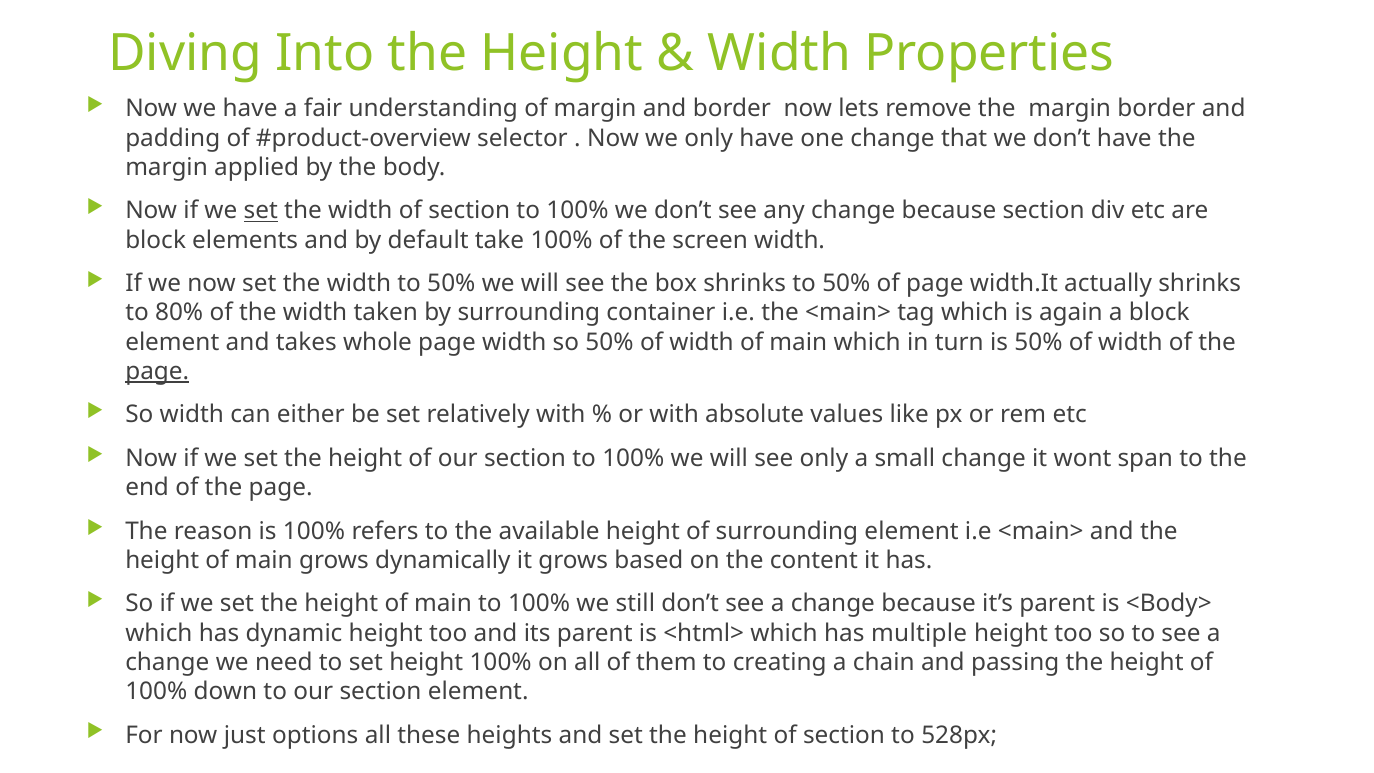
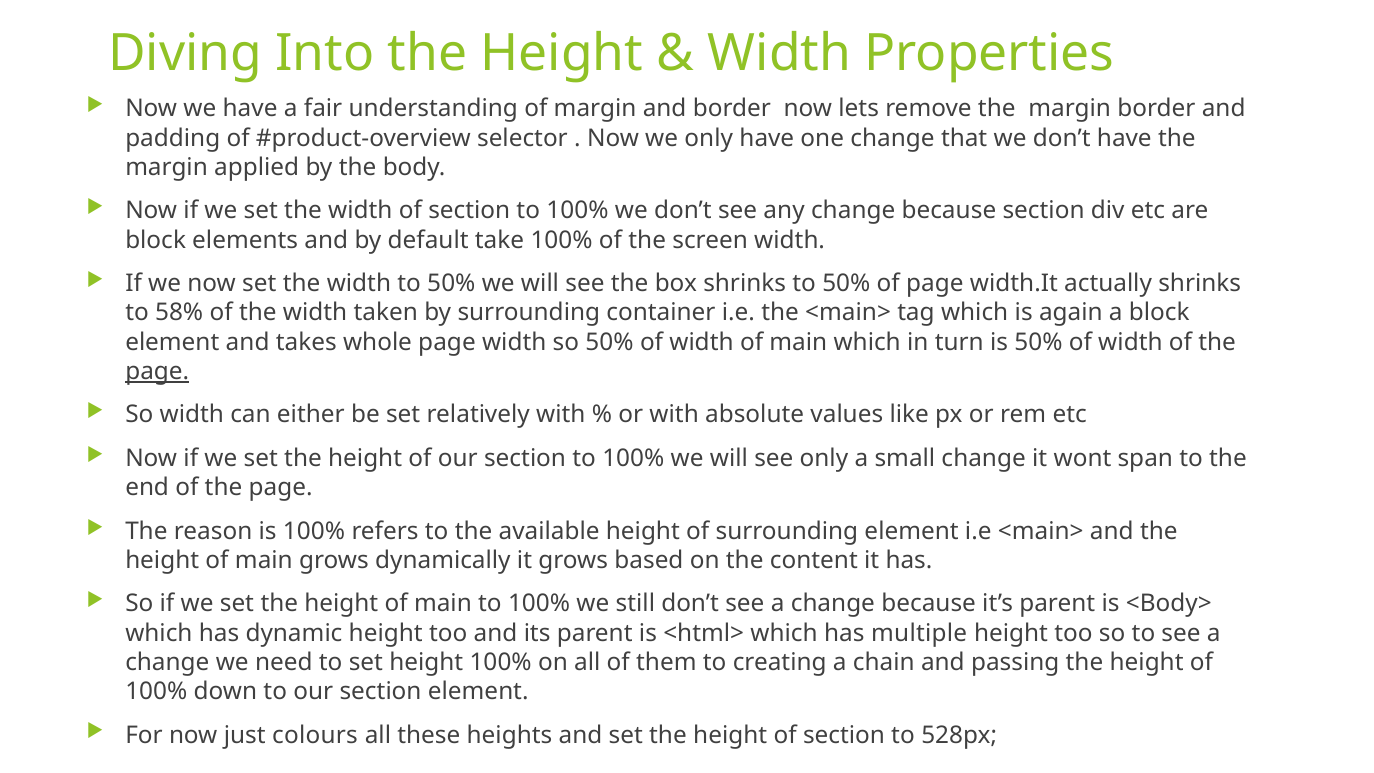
set underline: present -> none (261, 211)
80%: 80% -> 58% (179, 313)
options: options -> colours (315, 735)
